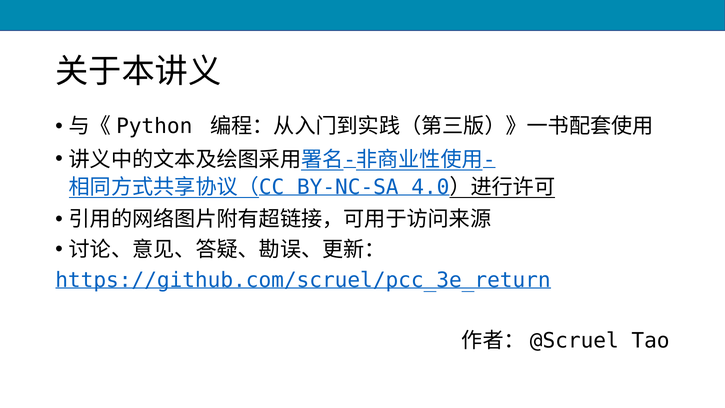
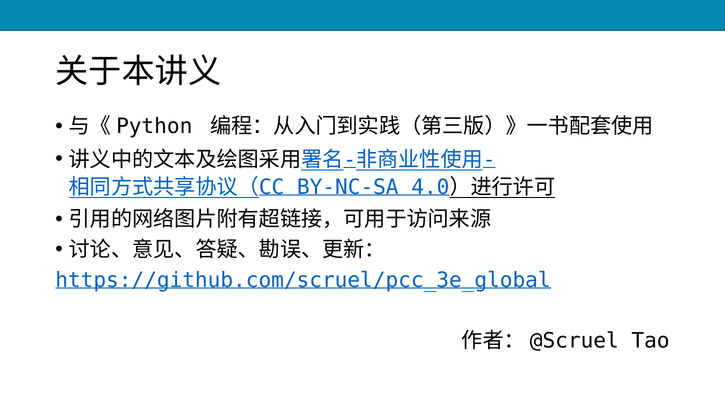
https://github.com/scruel/pcc_3e_return: https://github.com/scruel/pcc_3e_return -> https://github.com/scruel/pcc_3e_global (303, 280)
